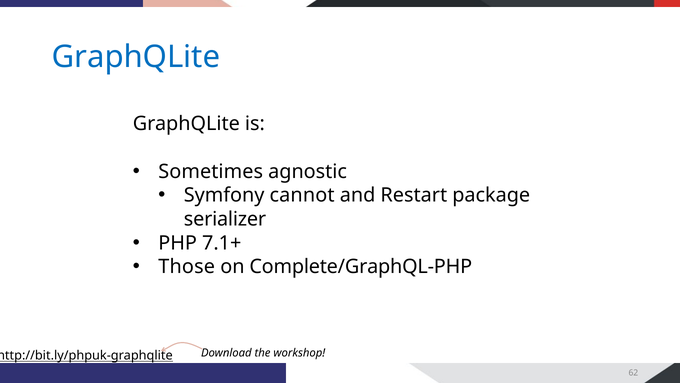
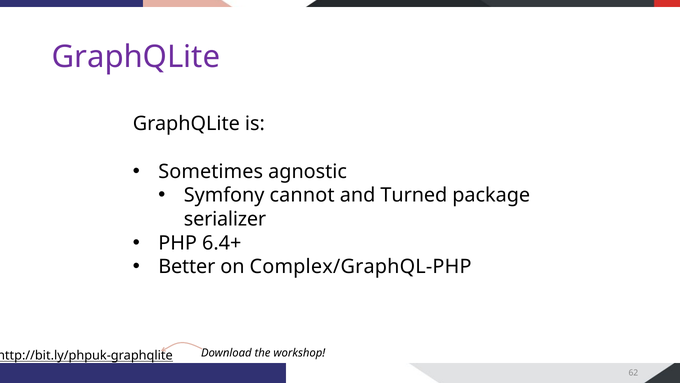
GraphQLite colour: blue -> purple (136, 57)
Restart: Restart -> Turned (414, 195)
7.1+: 7.1+ -> 6.4+ (222, 243)
Those: Those -> Better (187, 267)
Complete/GraphQL-PHP: Complete/GraphQL-PHP -> Complex/GraphQL-PHP (361, 267)
